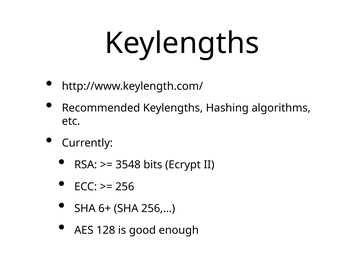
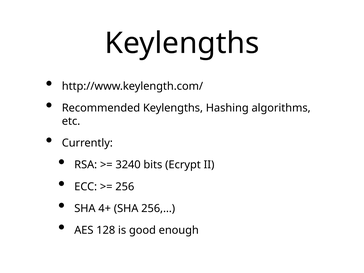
3548: 3548 -> 3240 (128, 165)
6+: 6+ -> 4+ (105, 208)
